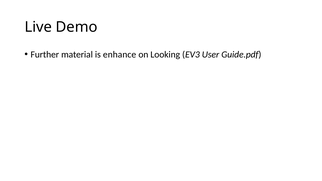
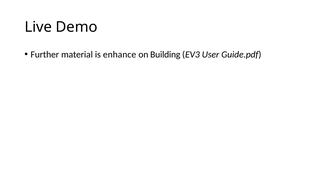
Looking: Looking -> Building (165, 54)
